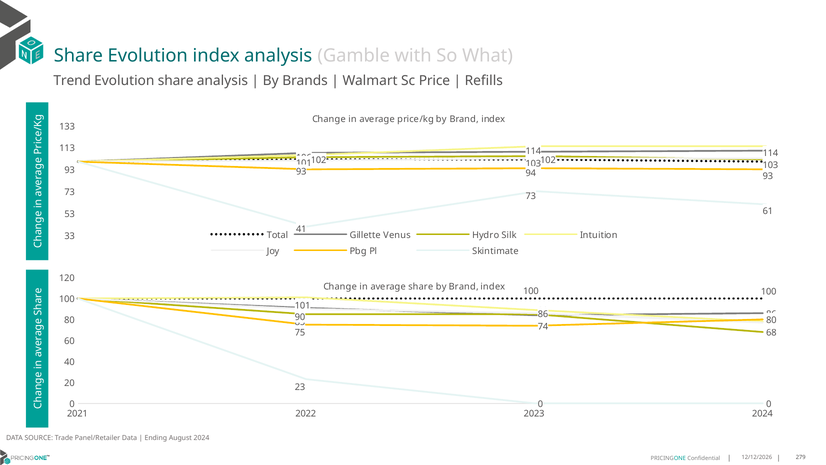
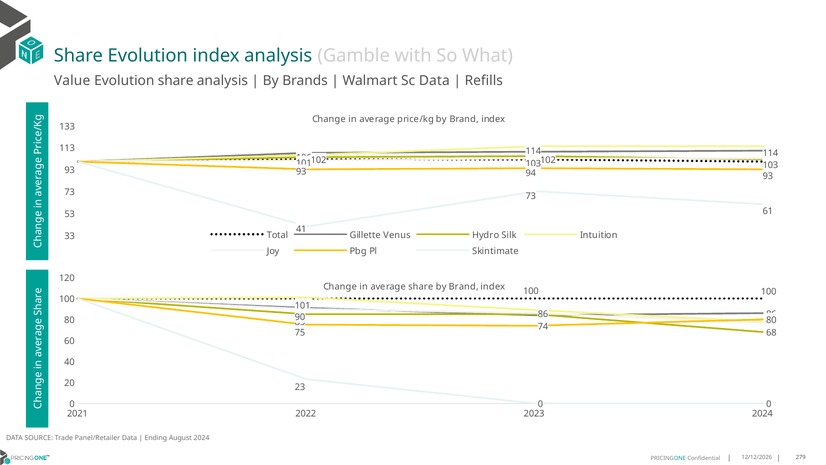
Trend: Trend -> Value (72, 81)
Sc Price: Price -> Data (434, 81)
